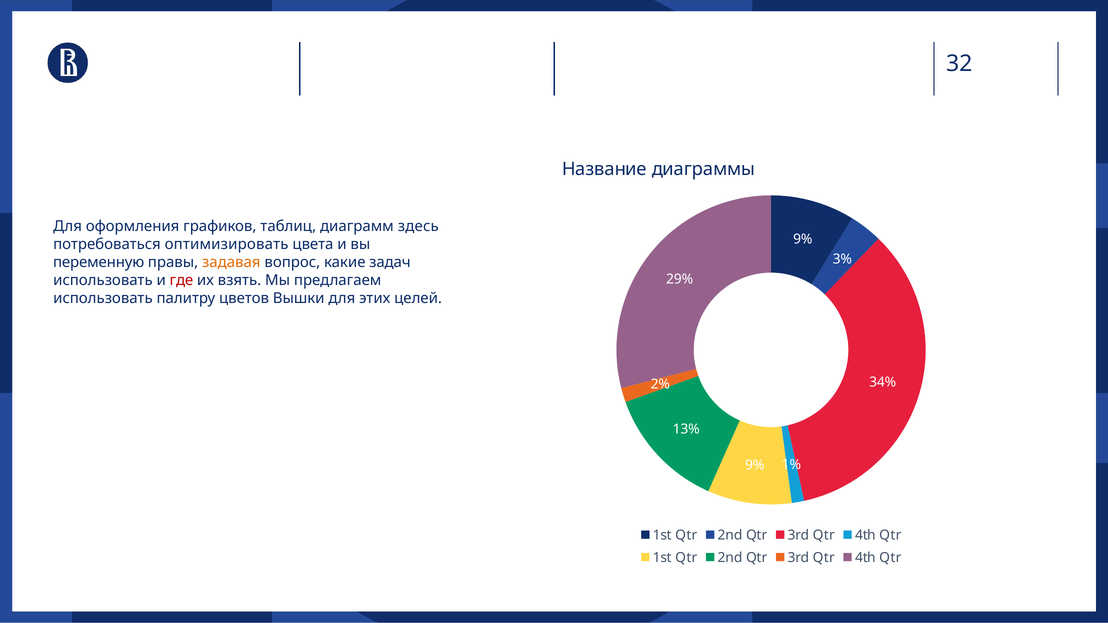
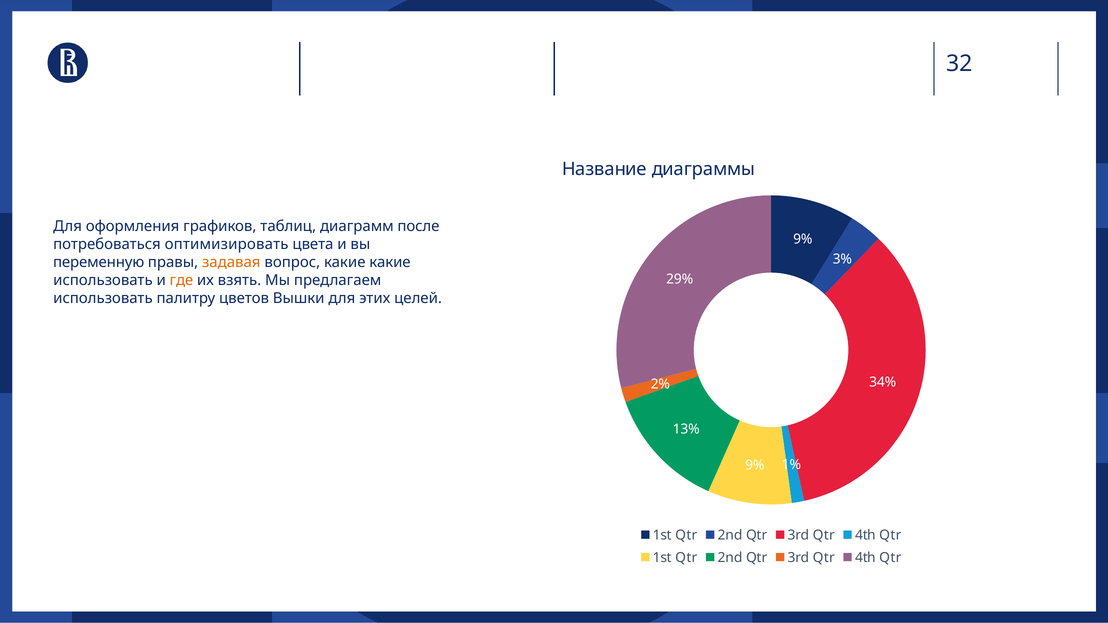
здесь: здесь -> после (418, 226)
какие задач: задач -> какие (390, 262)
где colour: red -> orange (181, 280)
